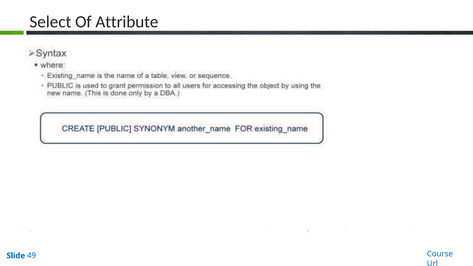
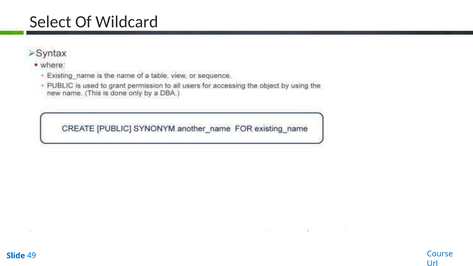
Attribute: Attribute -> Wildcard (127, 22)
